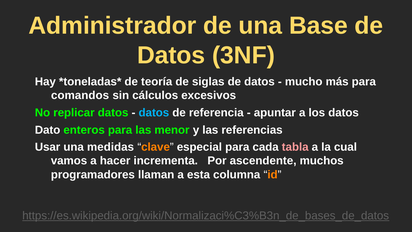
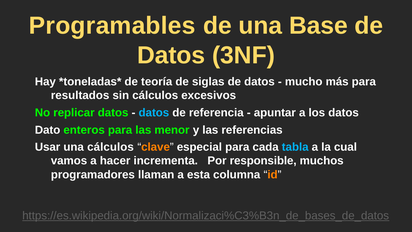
Administrador: Administrador -> Programables (112, 26)
comandos: comandos -> resultados (80, 95)
una medidas: medidas -> cálculos (111, 147)
tabla colour: pink -> light blue (295, 147)
ascendente: ascendente -> responsible (263, 161)
